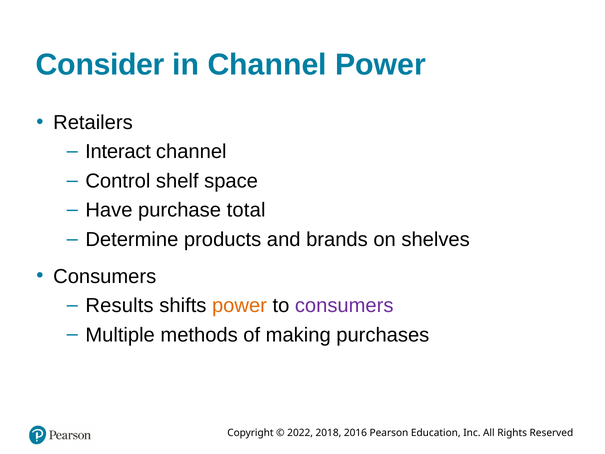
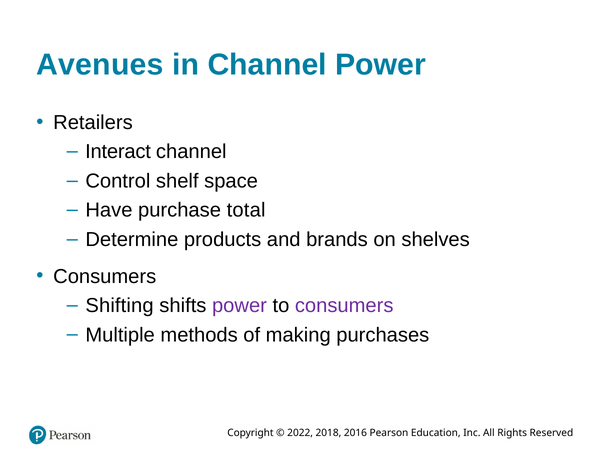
Consider: Consider -> Avenues (100, 65)
Results: Results -> Shifting (120, 305)
power colour: orange -> purple (239, 305)
